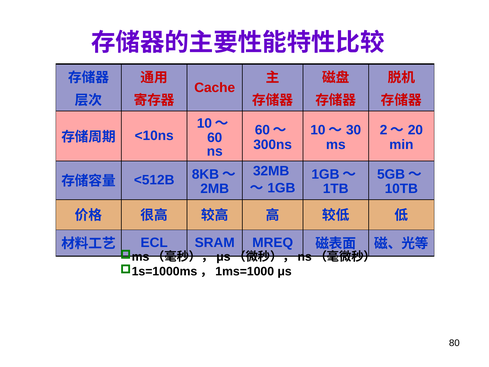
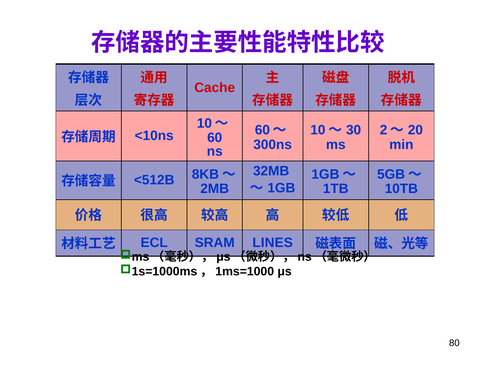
MREQ: MREQ -> LINES (273, 242)
